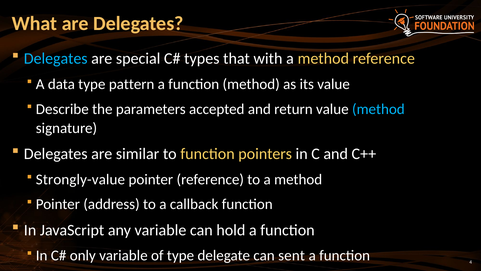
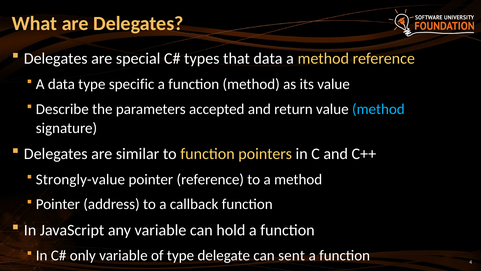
Delegates colour: light blue -> white (56, 59)
that with: with -> data (268, 59)
pattern: pattern -> specific (132, 84)
